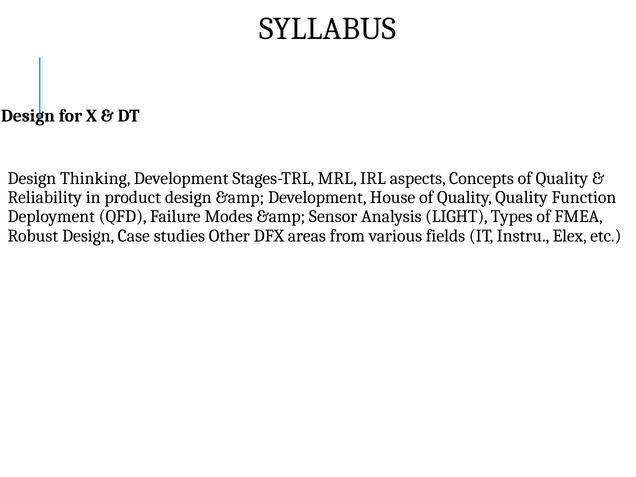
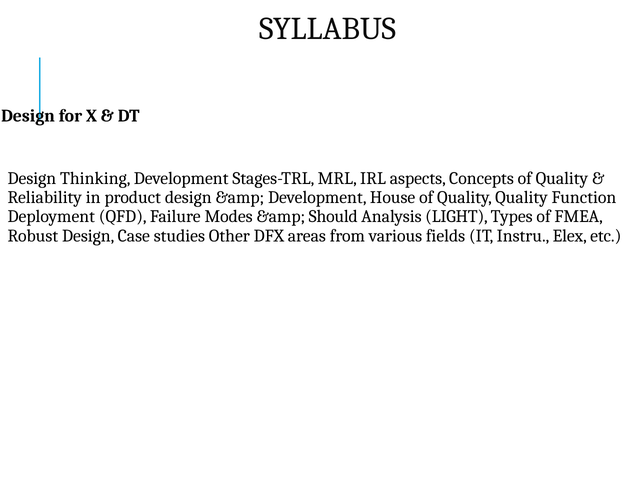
Sensor: Sensor -> Should (333, 217)
